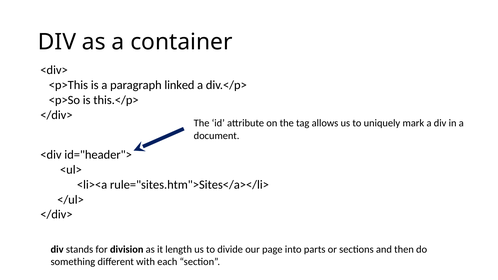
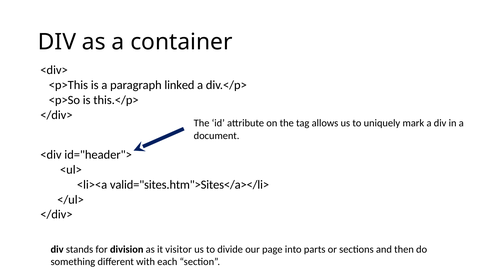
rule="sites.htm">Sites</a></li>: rule="sites.htm">Sites</a></li> -> valid="sites.htm">Sites</a></li> (190, 185)
length: length -> visitor (179, 250)
